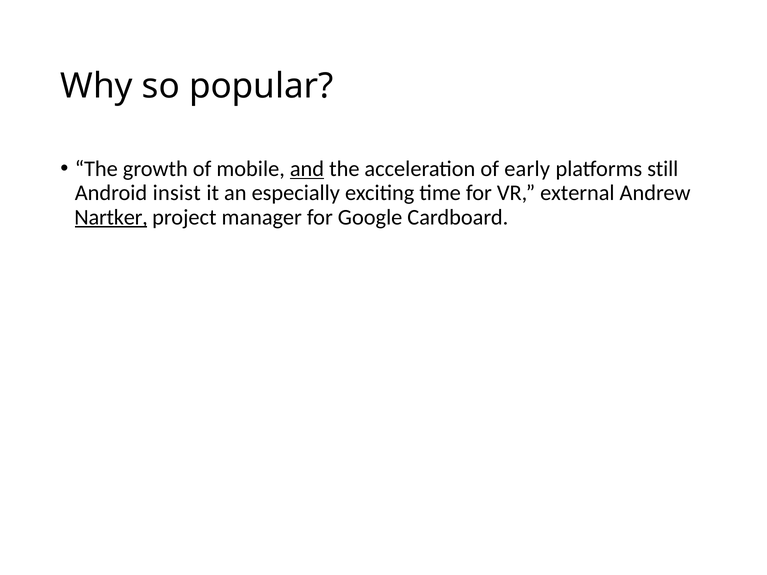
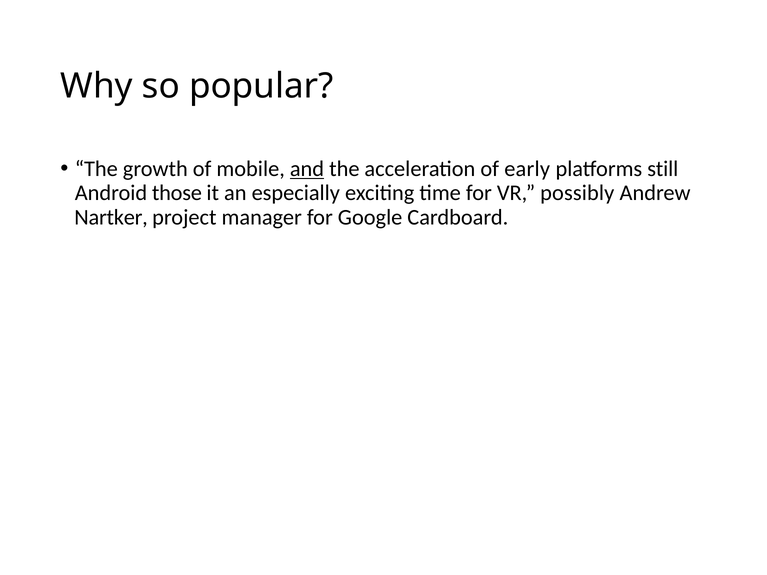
insist: insist -> those (177, 193)
external: external -> possibly (577, 193)
Nartker underline: present -> none (111, 217)
